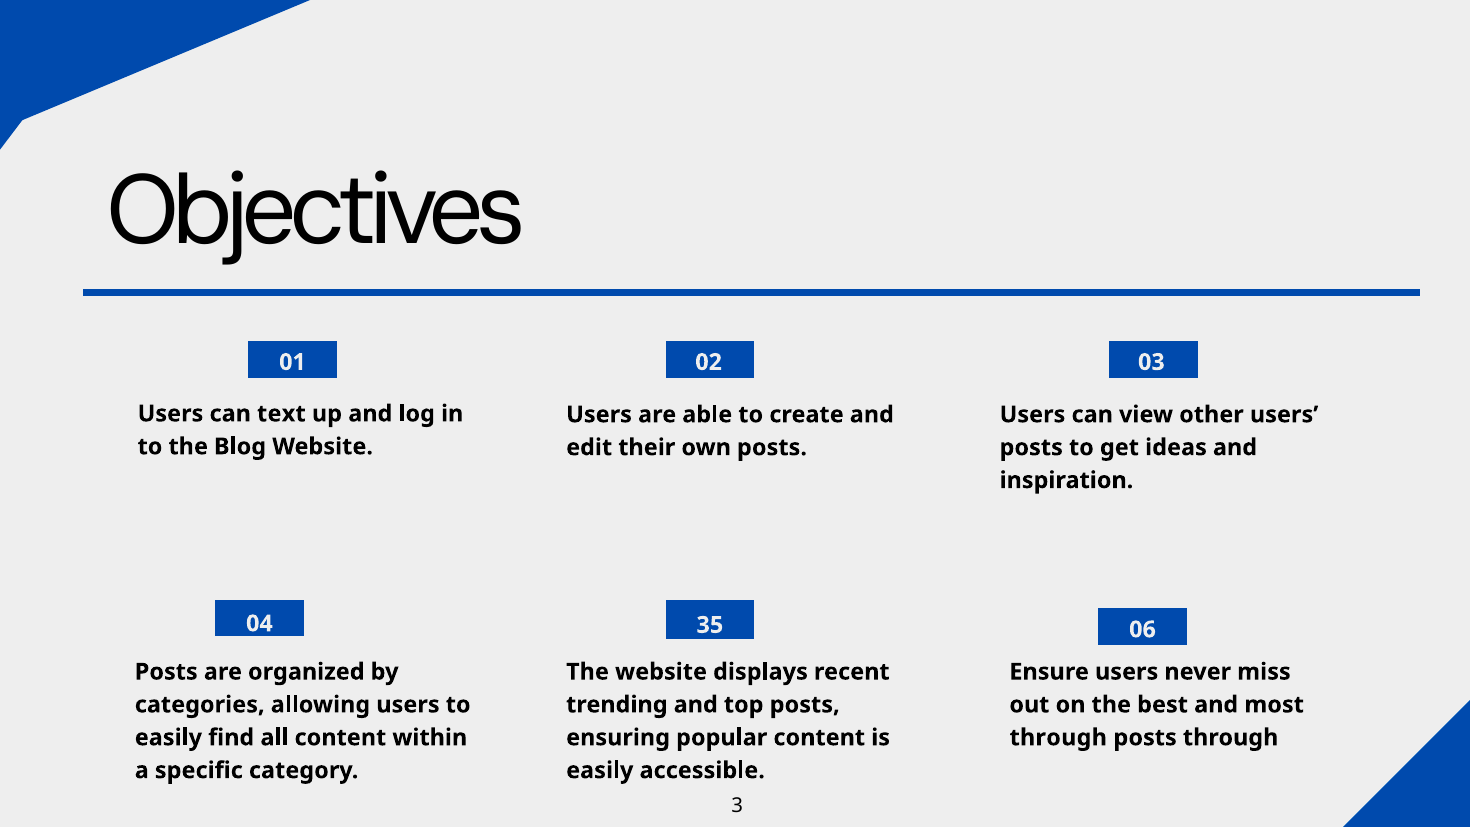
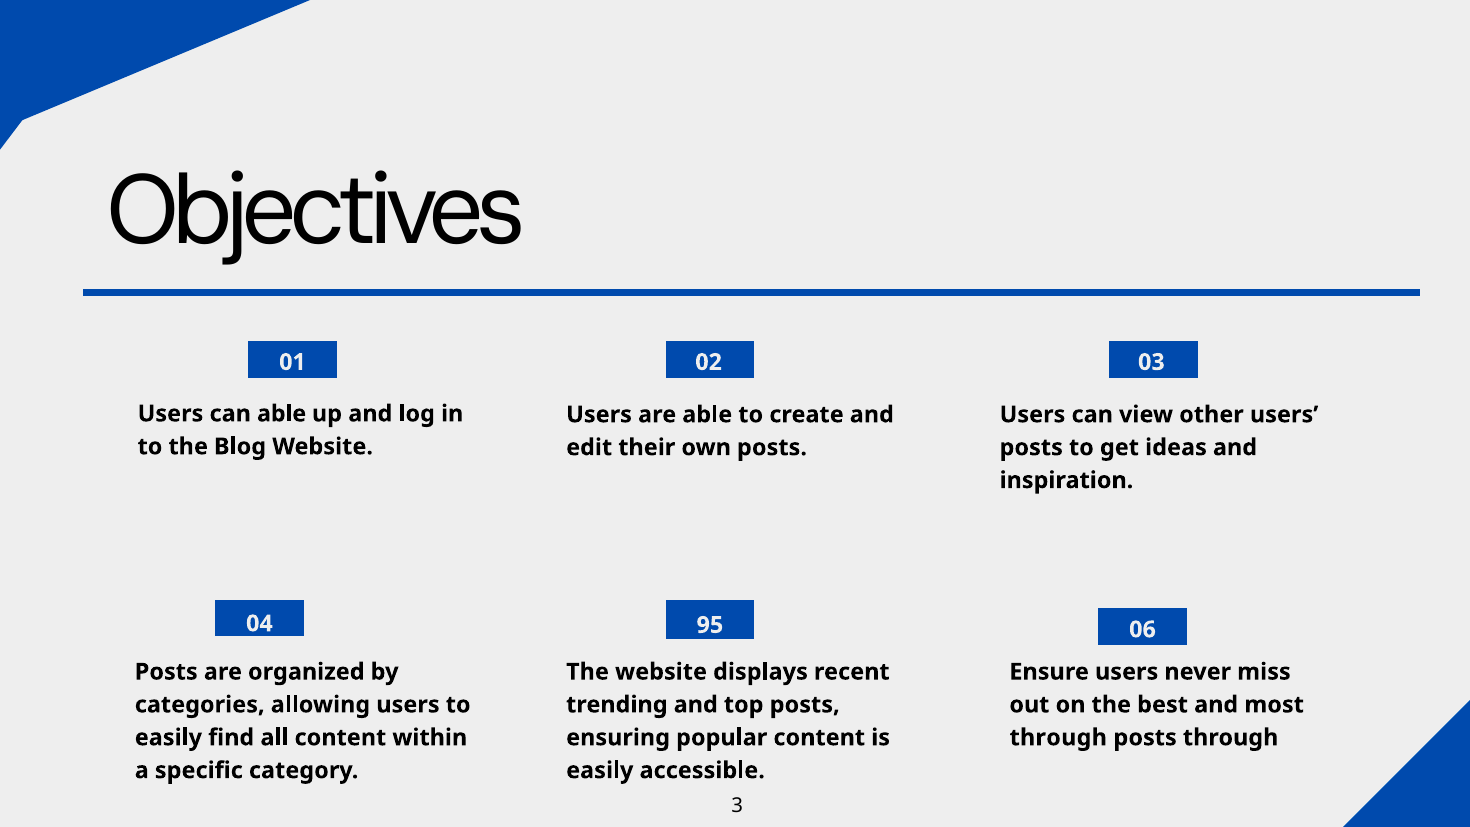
can text: text -> able (282, 414)
35: 35 -> 95 (710, 625)
